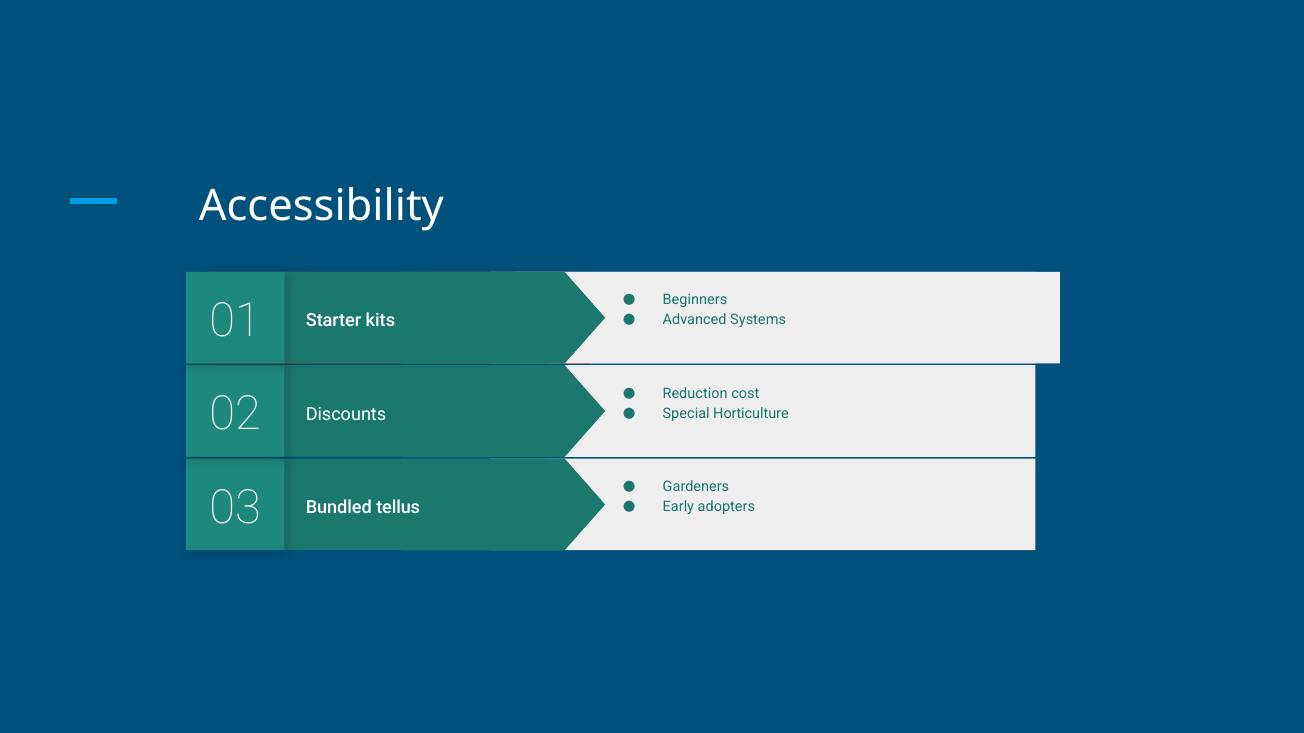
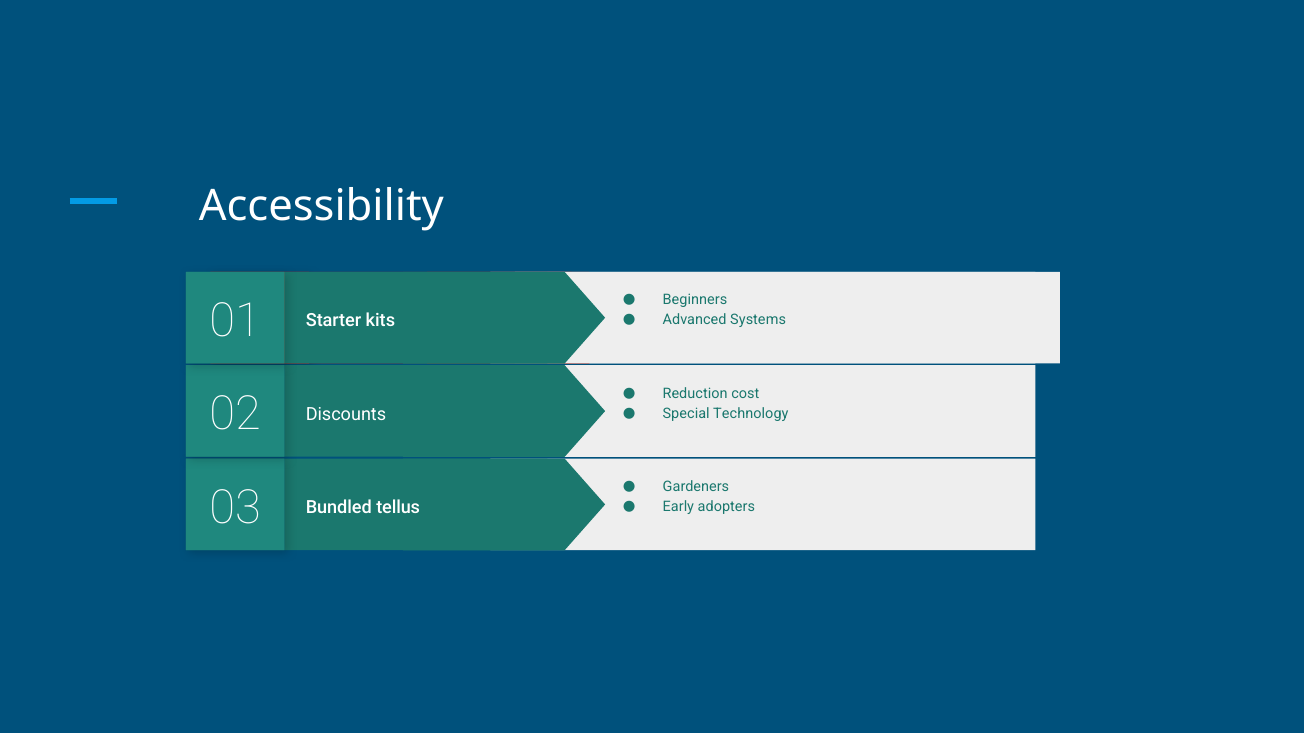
Horticulture: Horticulture -> Technology (751, 414)
